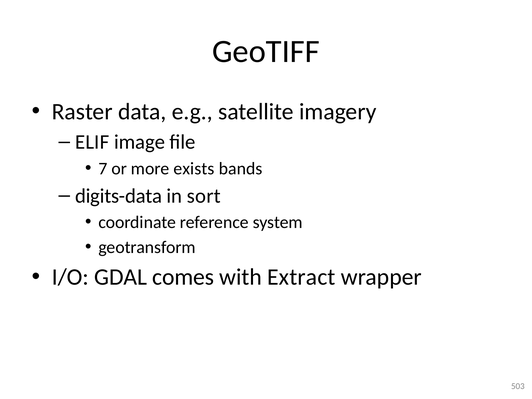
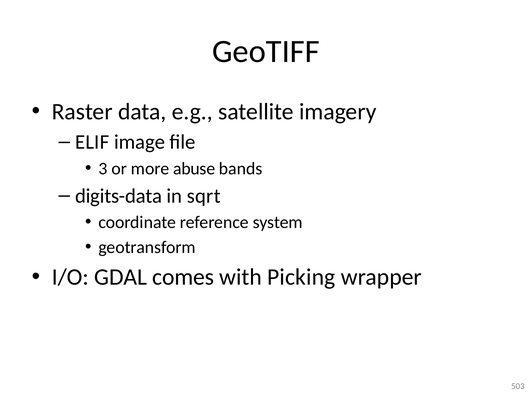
7: 7 -> 3 (103, 169)
exists: exists -> abuse (194, 169)
sort: sort -> sqrt (204, 196)
Extract: Extract -> Picking (301, 277)
